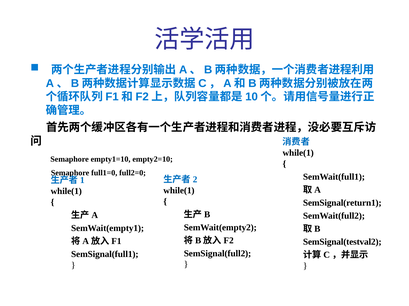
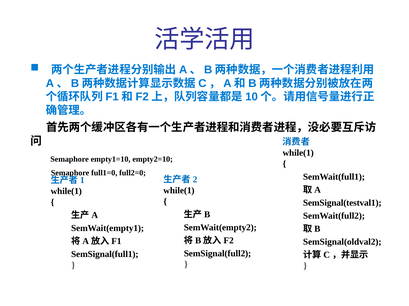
SemSignal(return1: SemSignal(return1 -> SemSignal(testval1 (342, 203)
SemSignal(testval2: SemSignal(testval2 -> SemSignal(oldval2 (342, 242)
